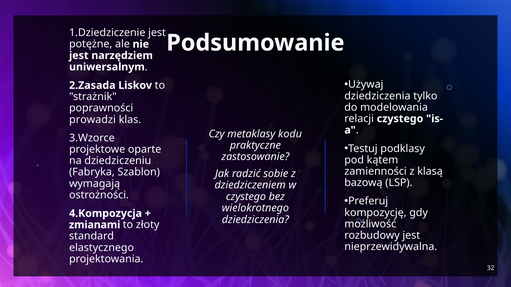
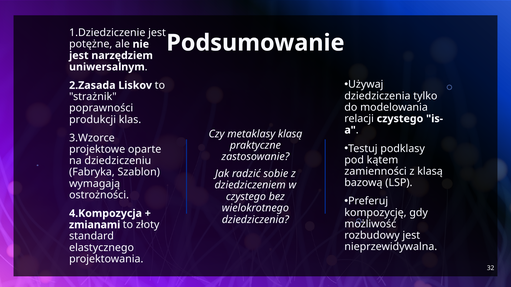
prowadzi: prowadzi -> produkcji (93, 120)
metaklasy kodu: kodu -> klasą (290, 134)
